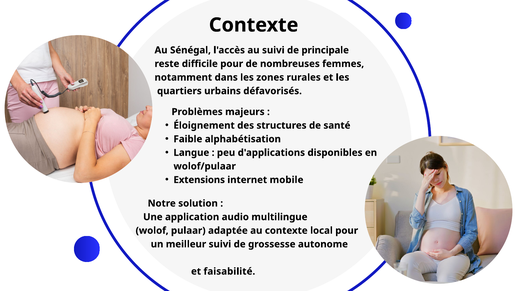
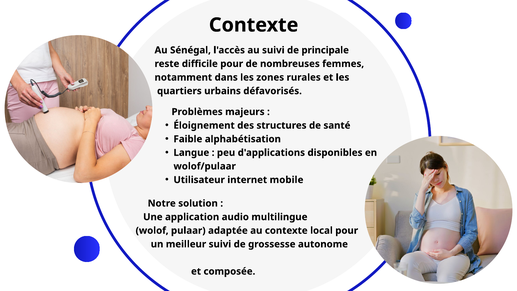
Extensions: Extensions -> Utilisateur (199, 180)
faisabilité: faisabilité -> composée (229, 271)
